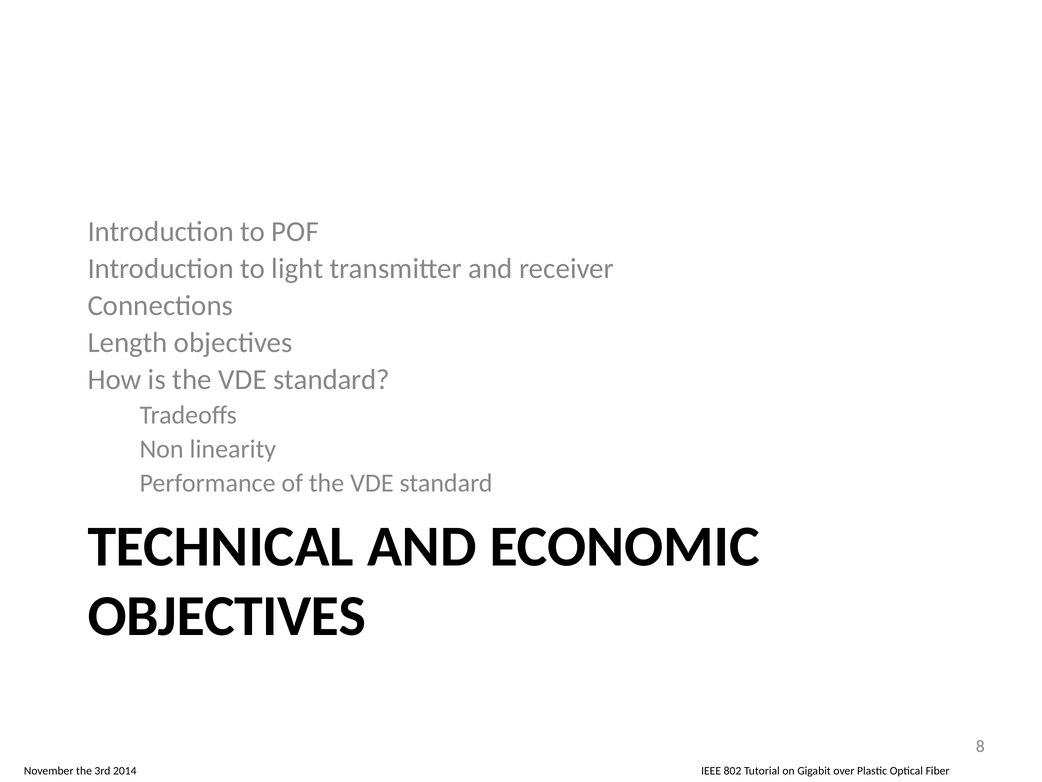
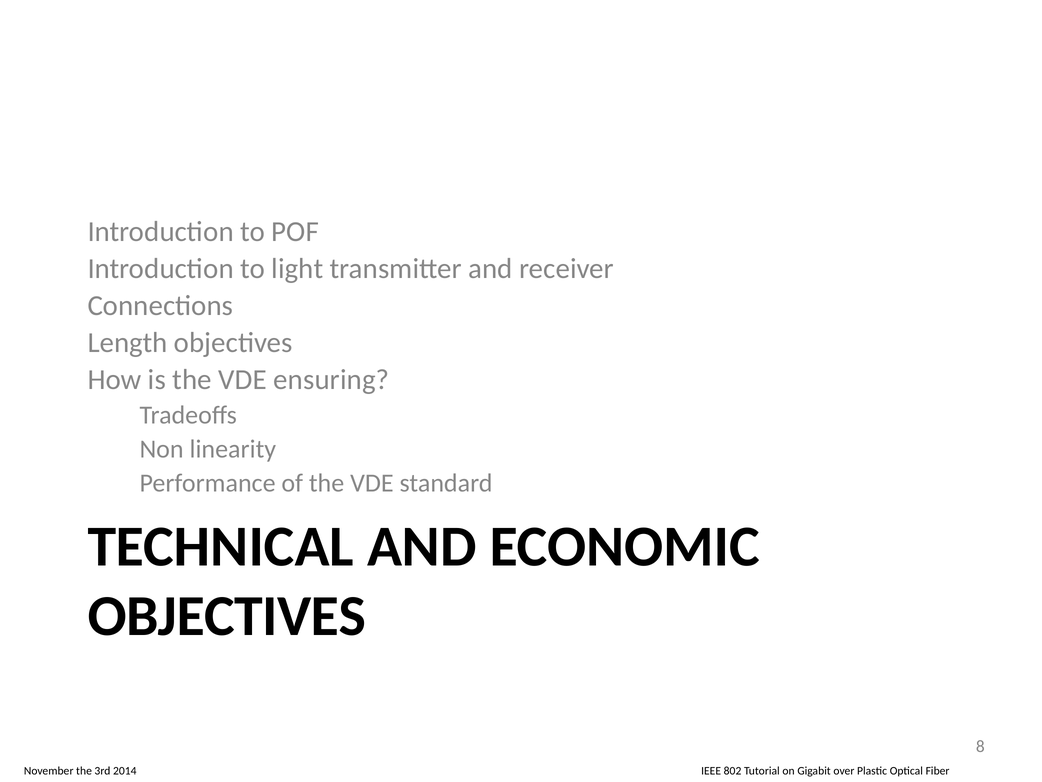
is the VDE standard: standard -> ensuring (331, 379)
